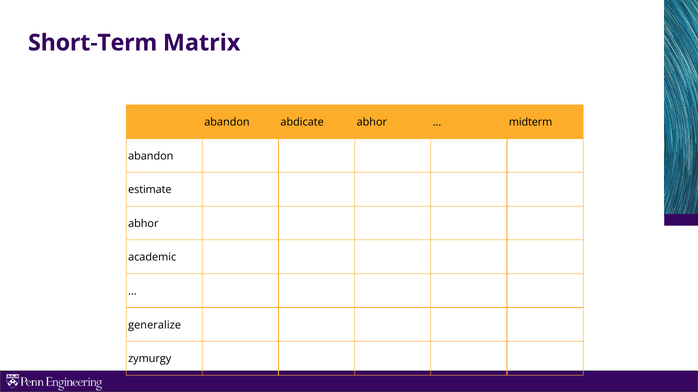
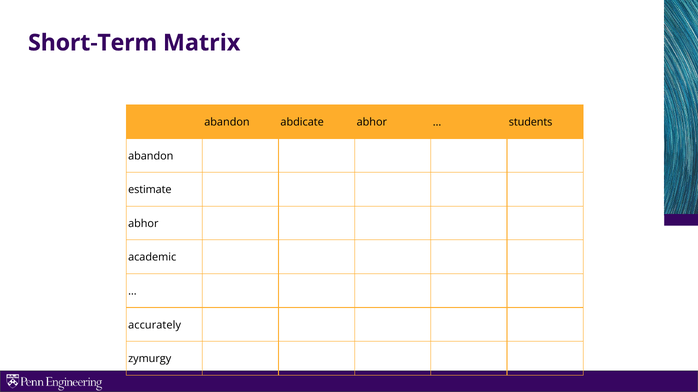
midterm: midterm -> students (531, 122)
generalize: generalize -> accurately (155, 326)
